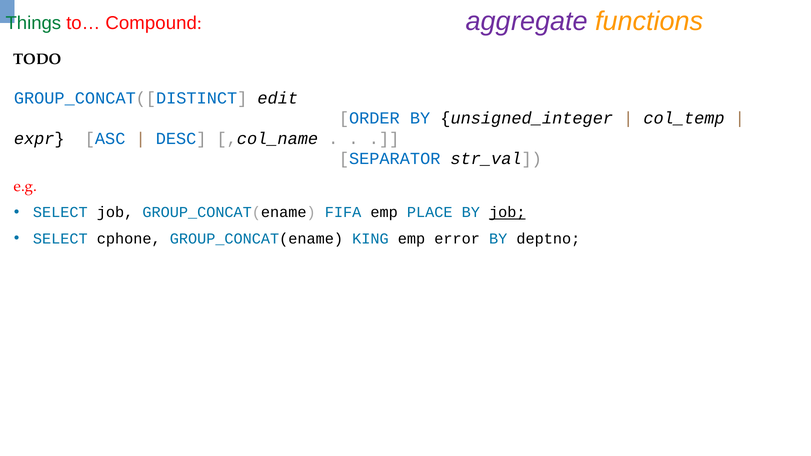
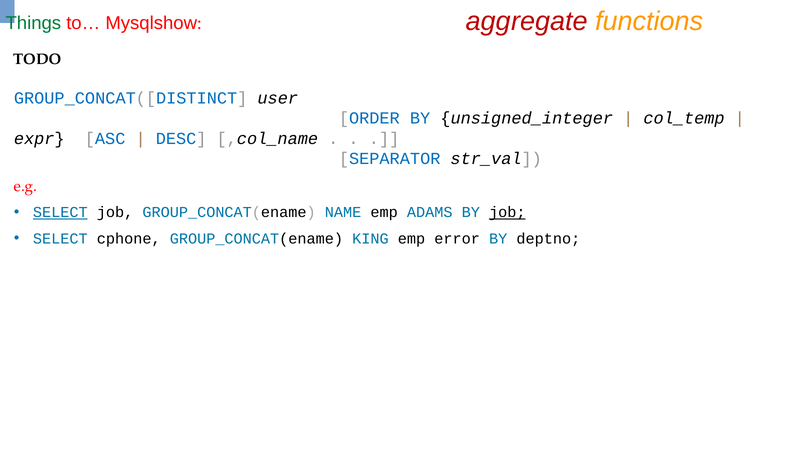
aggregate colour: purple -> red (527, 21)
Compound: Compound -> Mysqlshow (151, 23)
edit: edit -> user (278, 98)
SELECT underline: none -> present (60, 213)
FIFA: FIFA -> NAME (343, 213)
PLACE: PLACE -> ADAMS (430, 213)
